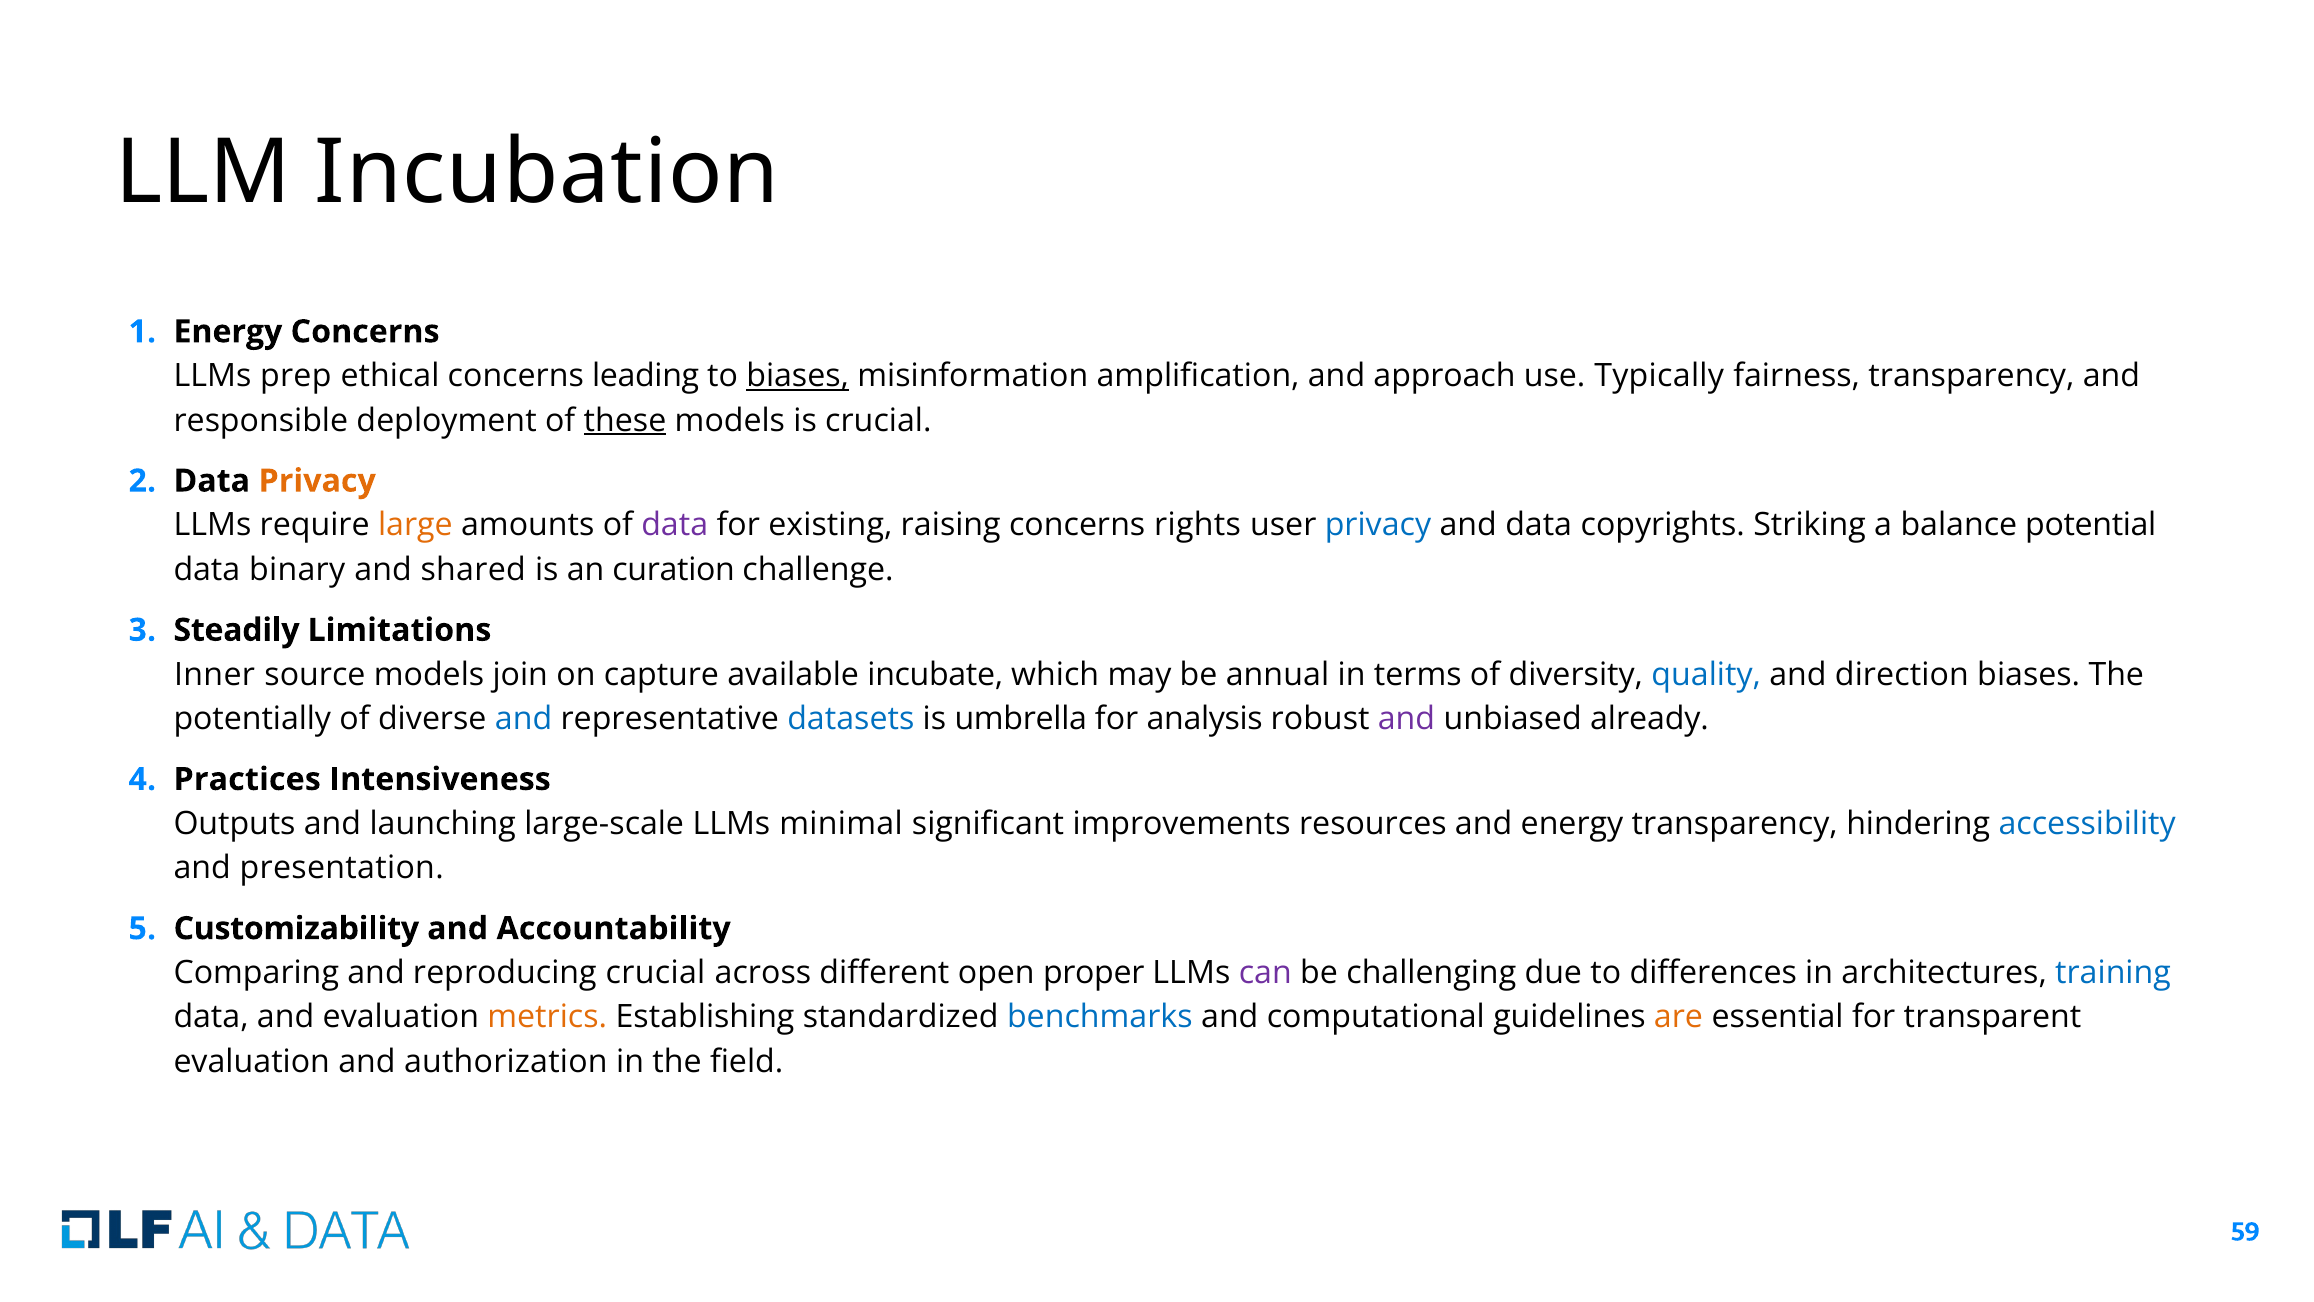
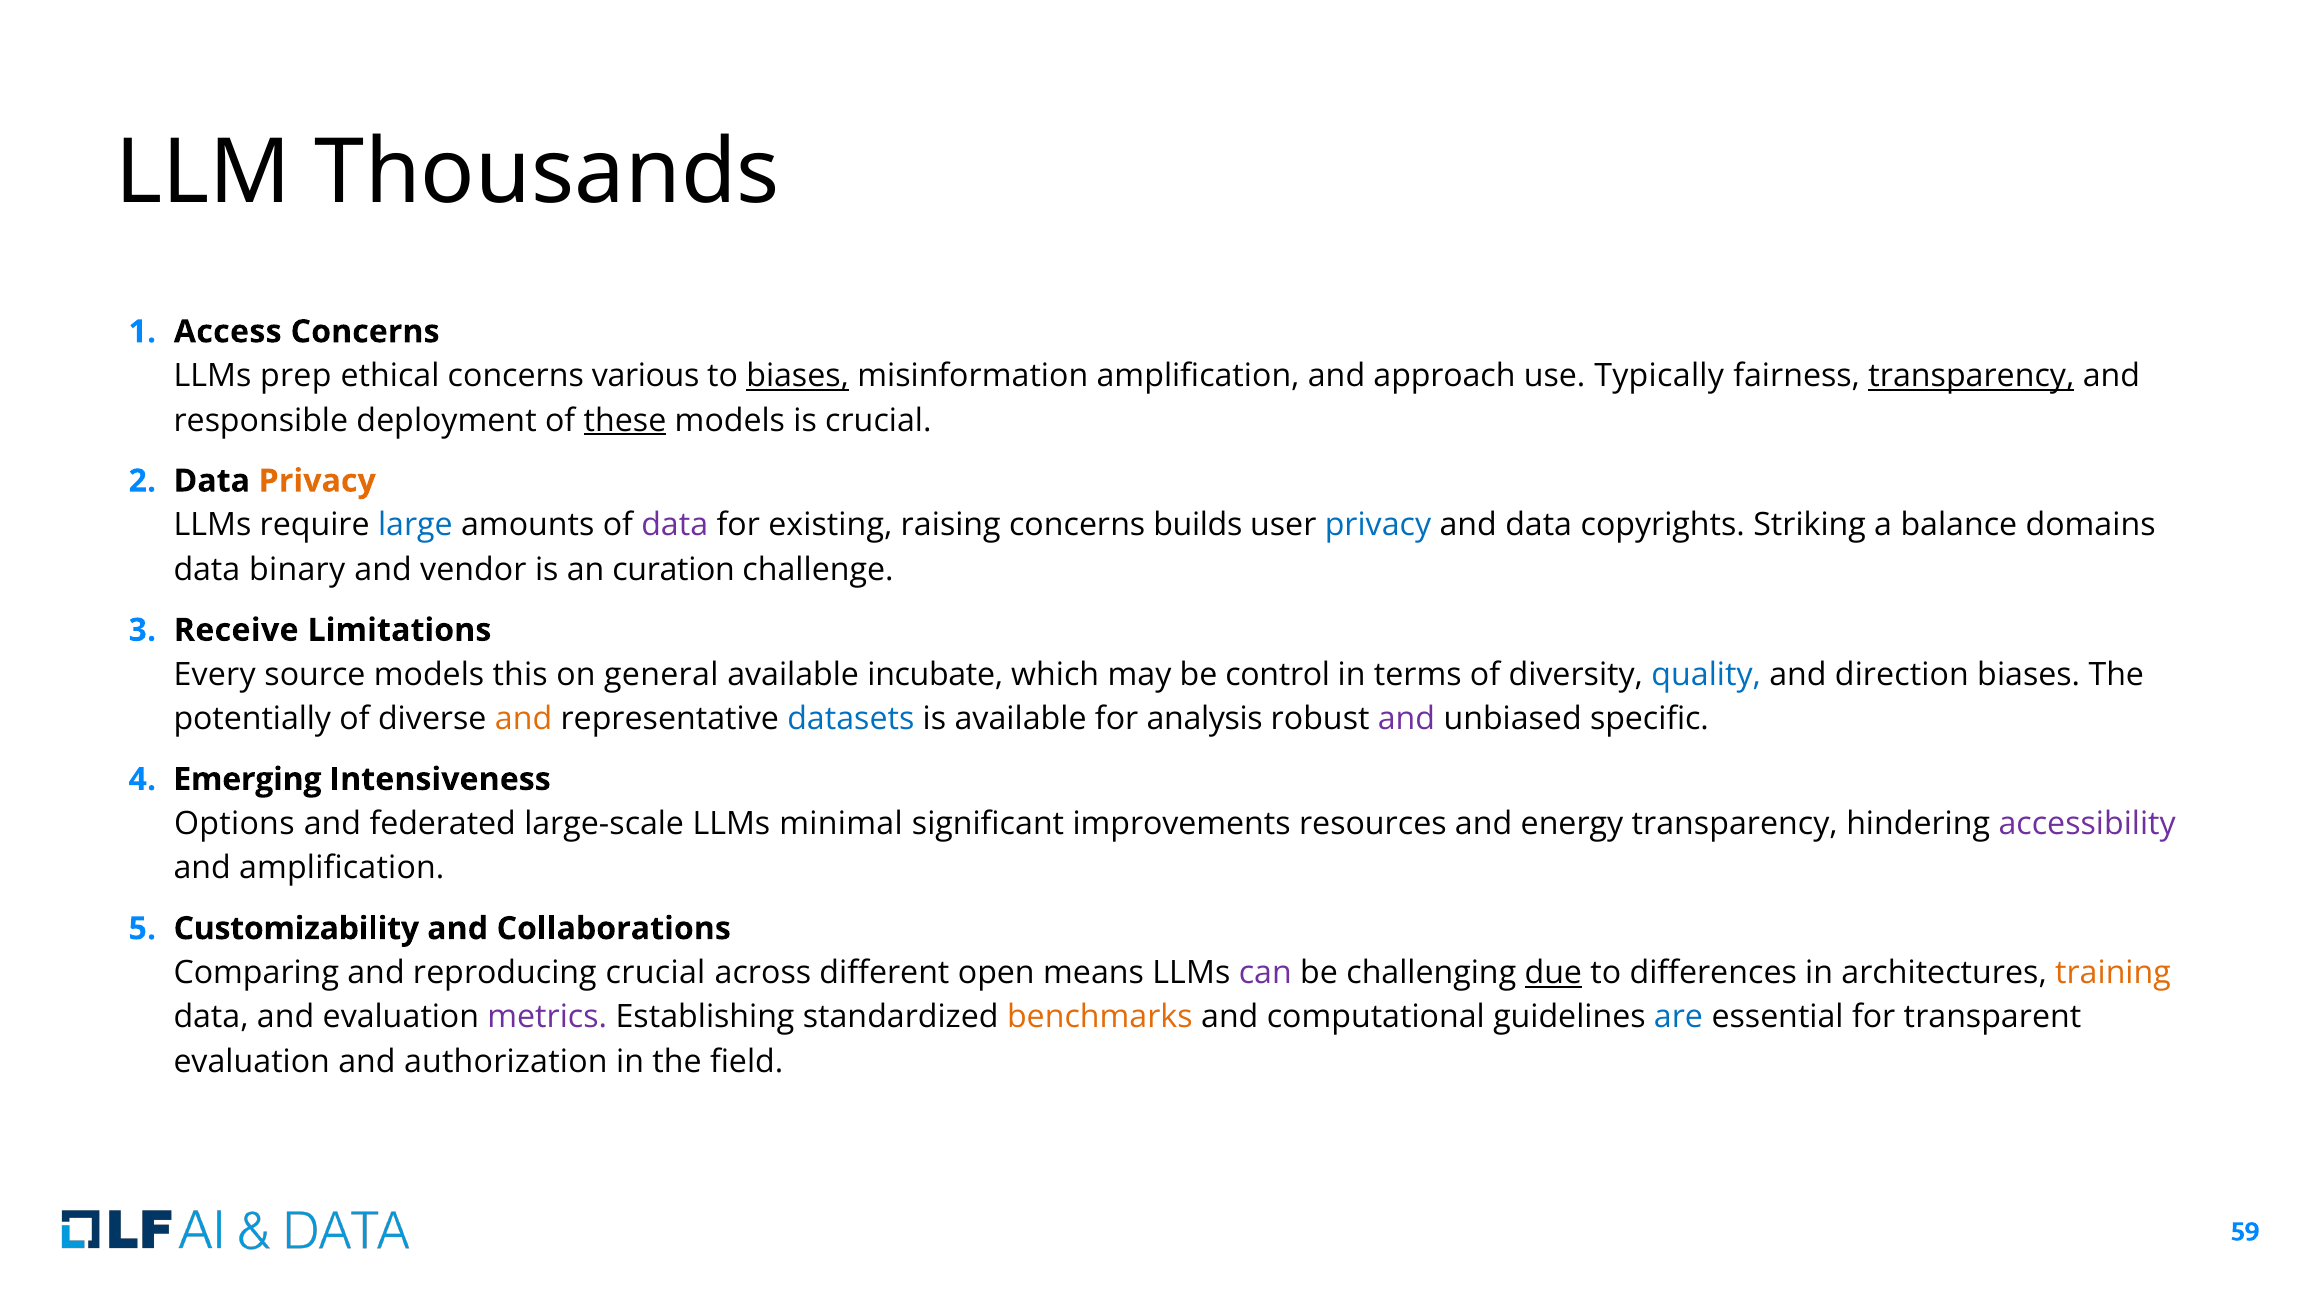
Incubation: Incubation -> Thousands (547, 173)
Energy: Energy -> Access (228, 332)
leading: leading -> various (646, 376)
transparency underline: none -> present (1971, 376)
large colour: orange -> blue (415, 525)
rights: rights -> builds (1198, 525)
potential: potential -> domains (2091, 525)
shared: shared -> vendor (473, 570)
Steadily: Steadily -> Receive (236, 630)
Inner: Inner -> Every (215, 674)
join: join -> this (520, 674)
capture: capture -> general (661, 674)
annual: annual -> control (1278, 674)
and colour: blue -> orange (524, 719)
is umbrella: umbrella -> available (1021, 719)
already: already -> specific (1650, 719)
Practices: Practices -> Emerging (247, 779)
Outputs: Outputs -> Options (234, 824)
launching: launching -> federated (443, 824)
accessibility colour: blue -> purple (2087, 824)
and presentation: presentation -> amplification (342, 868)
Accountability: Accountability -> Collaborations (614, 928)
proper: proper -> means (1094, 973)
due underline: none -> present (1553, 973)
training colour: blue -> orange (2113, 973)
metrics colour: orange -> purple (547, 1017)
benchmarks colour: blue -> orange (1100, 1017)
are colour: orange -> blue (1679, 1017)
